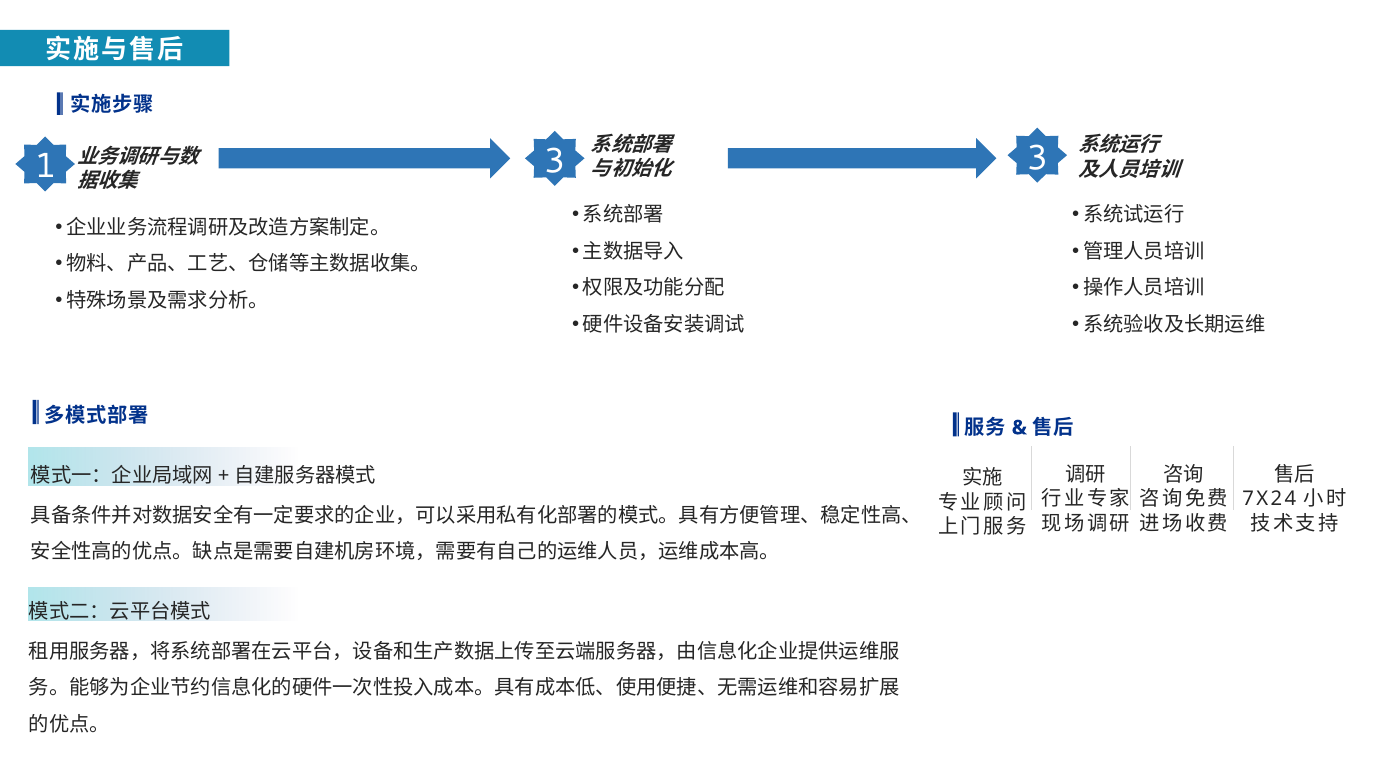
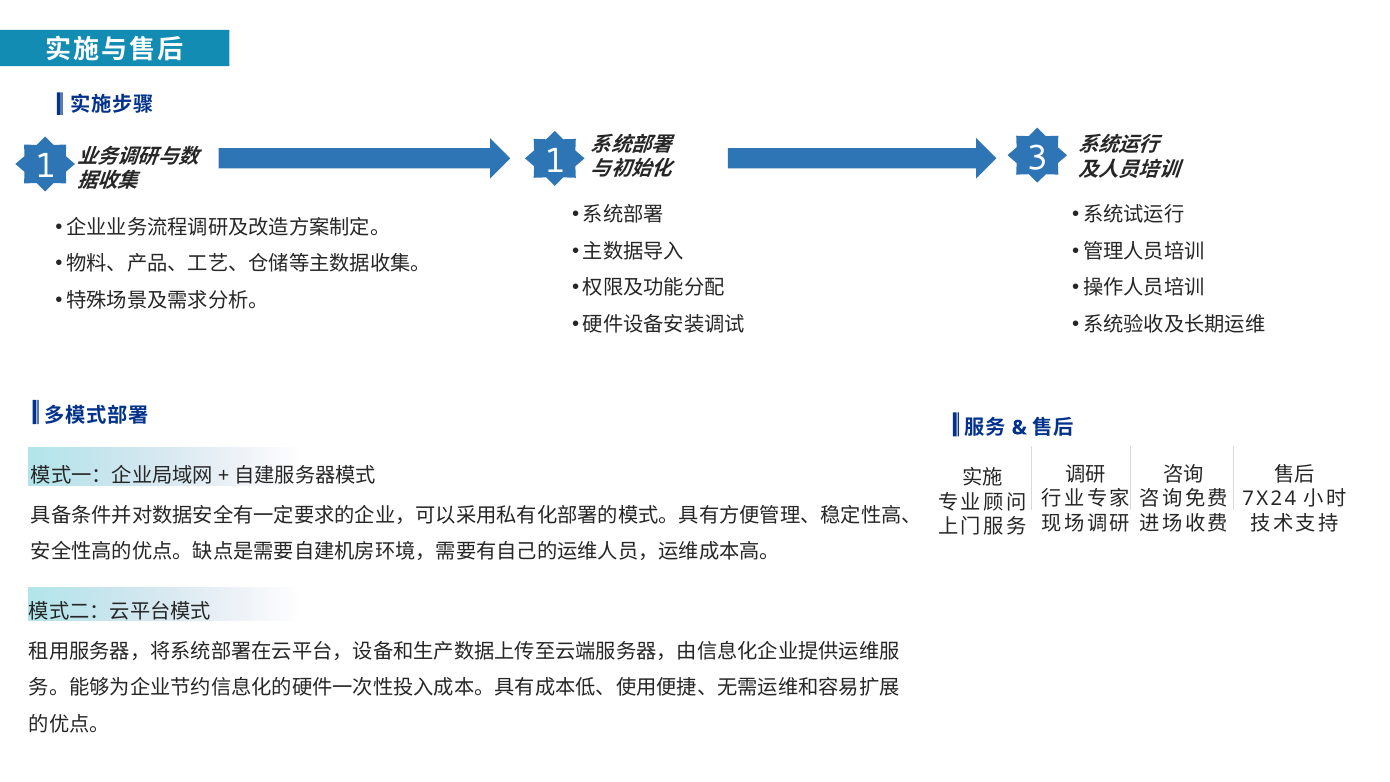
1 3: 3 -> 1 (555, 161)
